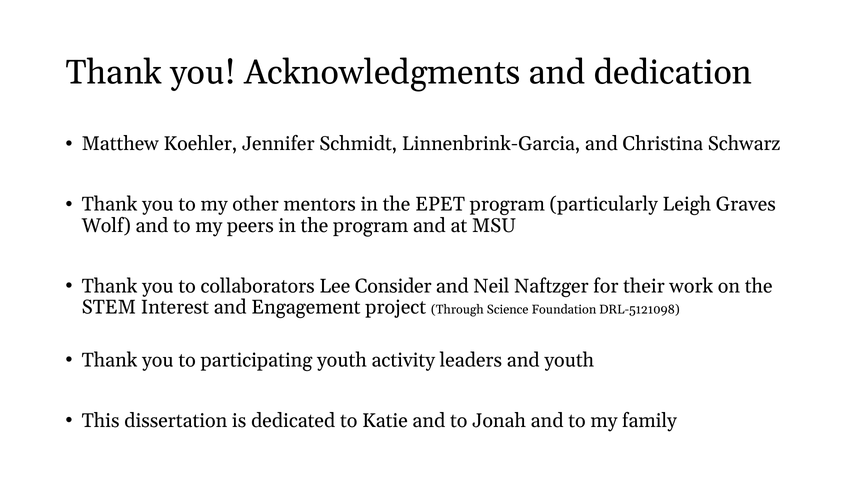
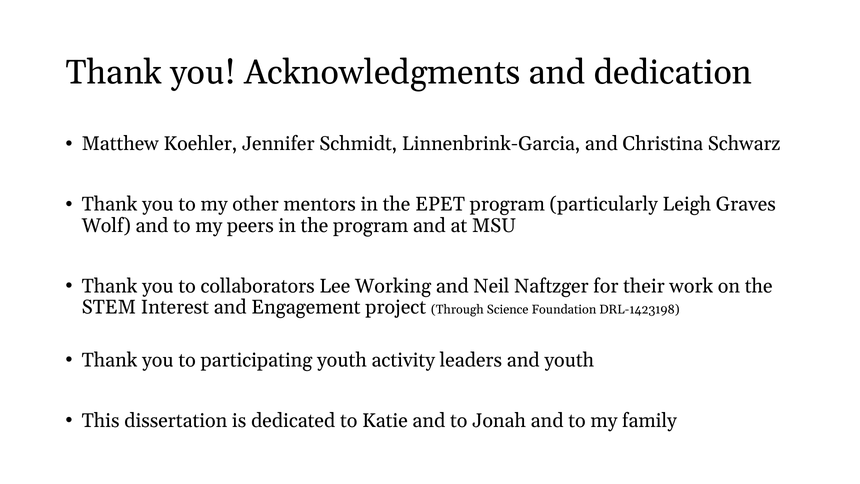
Consider: Consider -> Working (393, 286)
DRL-5121098: DRL-5121098 -> DRL-1423198 (639, 310)
